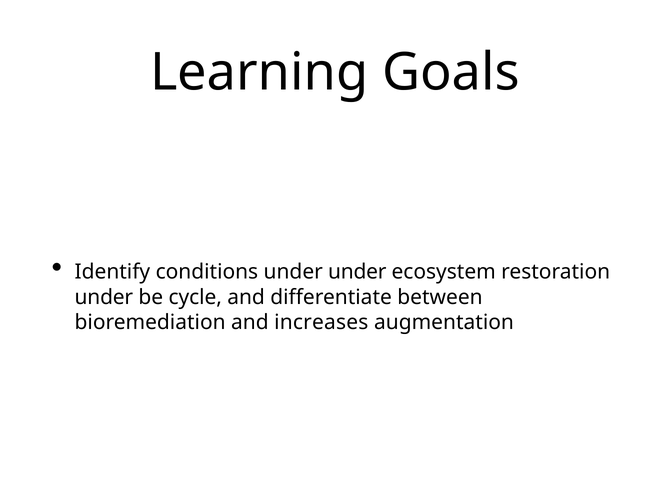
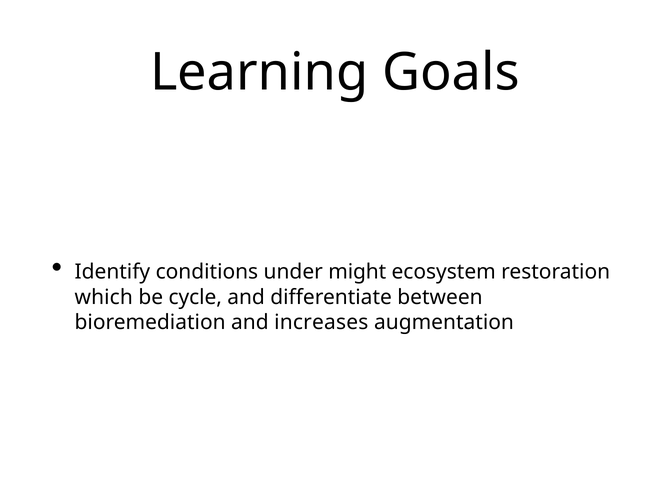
under under: under -> might (357, 272)
under: under -> which (104, 297)
